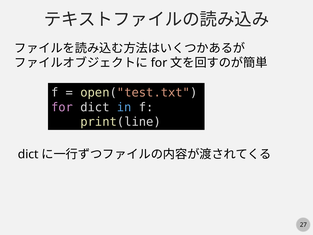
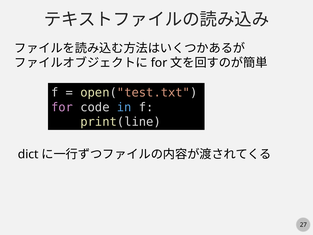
for dict: dict -> code (95, 107)
